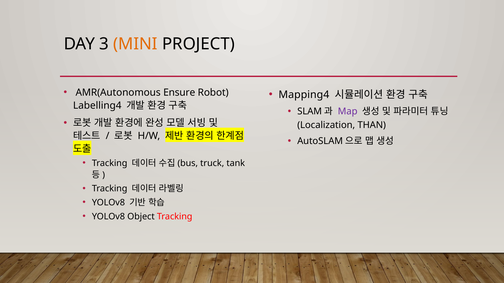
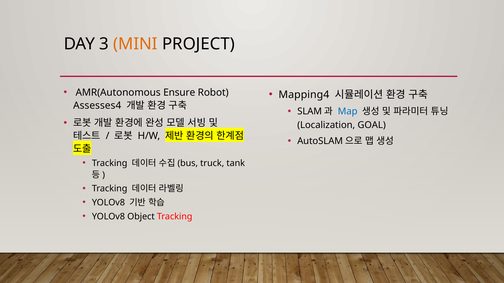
Labelling4: Labelling4 -> Assesses4 (97, 106)
Map colour: purple -> blue (348, 112)
THAN: THAN -> GOAL (372, 125)
